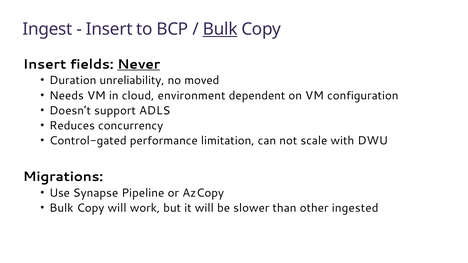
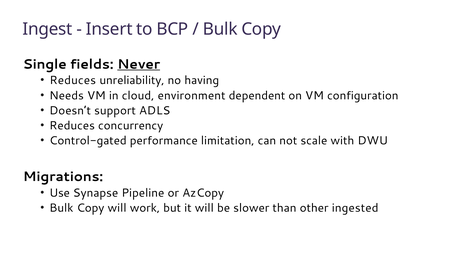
Bulk underline: present -> none (220, 29)
Insert: Insert -> Single (45, 64)
Duration: Duration -> Reduces (73, 81)
moved: moved -> having (202, 81)
